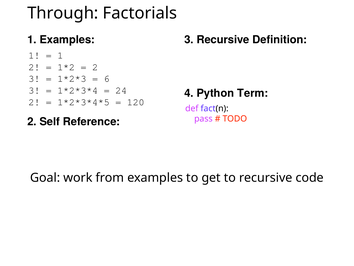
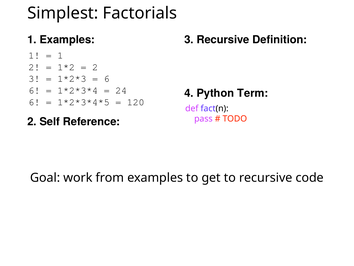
Through: Through -> Simplest (63, 13)
3: 3 -> 6 (34, 90)
2: 2 -> 6 (34, 102)
